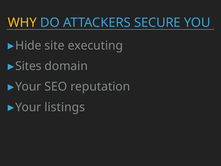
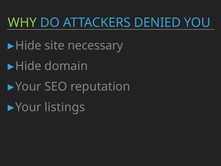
WHY colour: yellow -> light green (22, 23)
SECURE: SECURE -> DENIED (157, 23)
executing: executing -> necessary (95, 45)
Sites: Sites -> Hide (28, 66)
